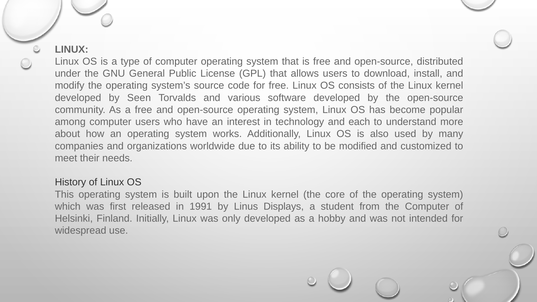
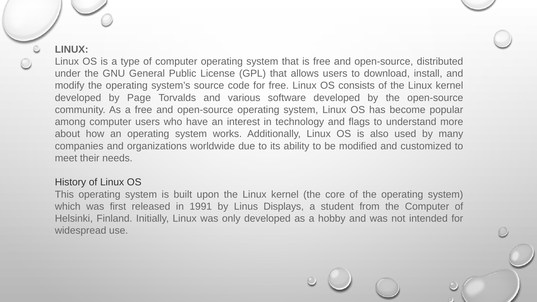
Seen: Seen -> Page (139, 98)
each: each -> flags (359, 122)
